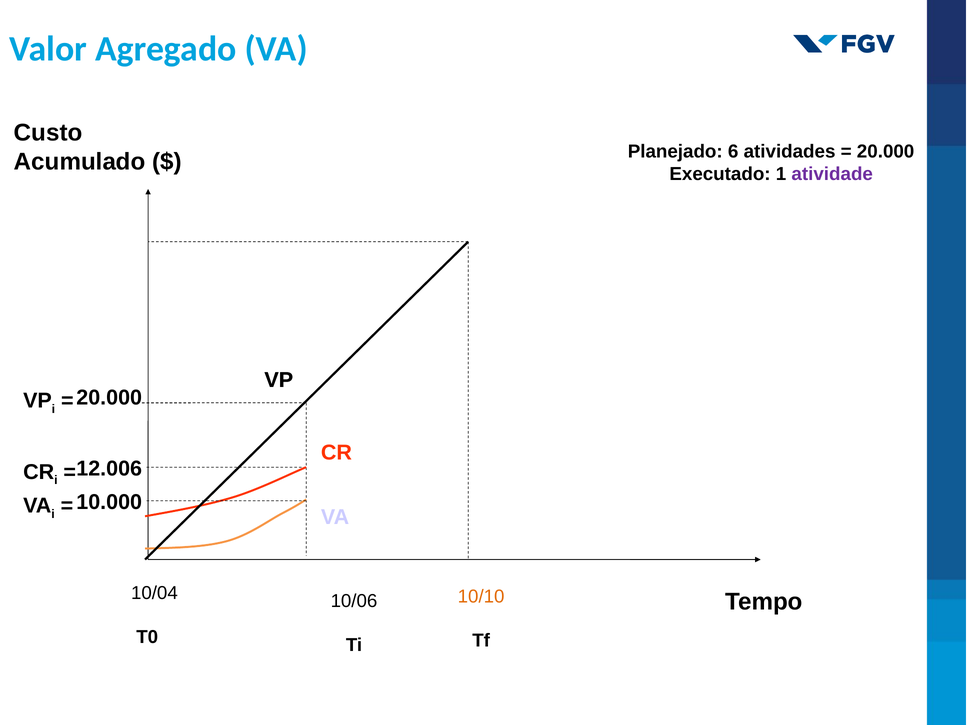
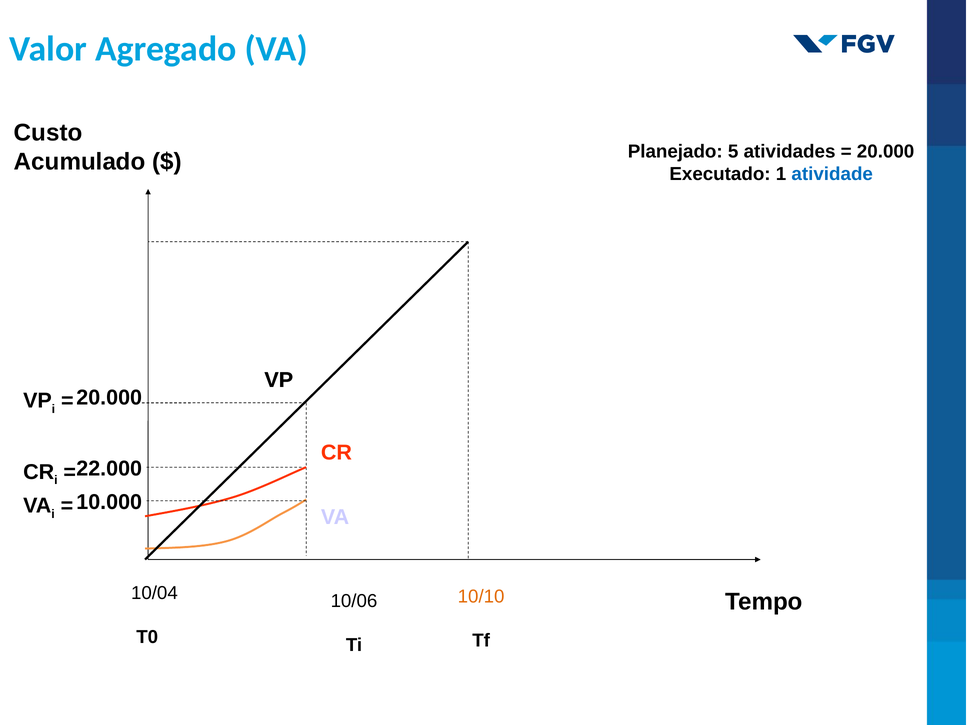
6: 6 -> 5 (733, 152)
atividade colour: purple -> blue (832, 174)
12.006: 12.006 -> 22.000 (109, 469)
